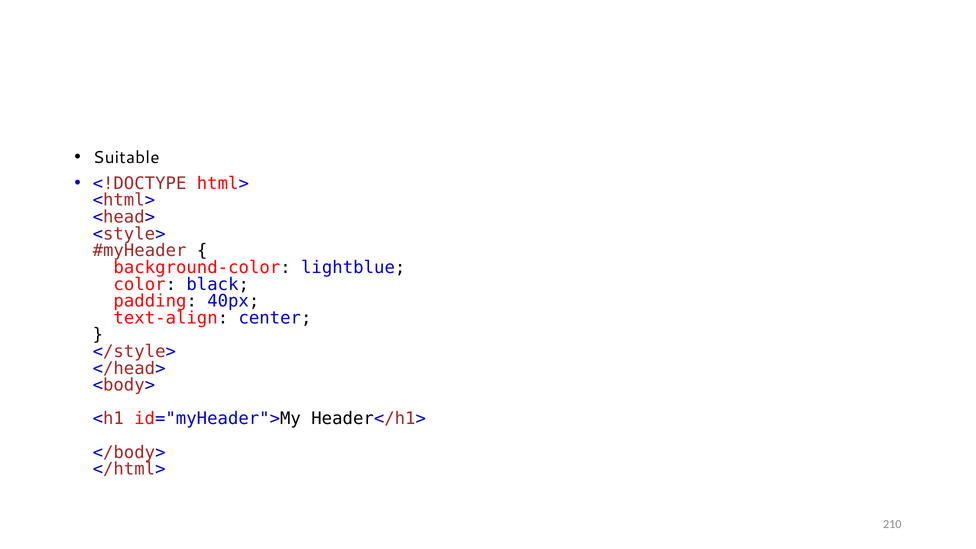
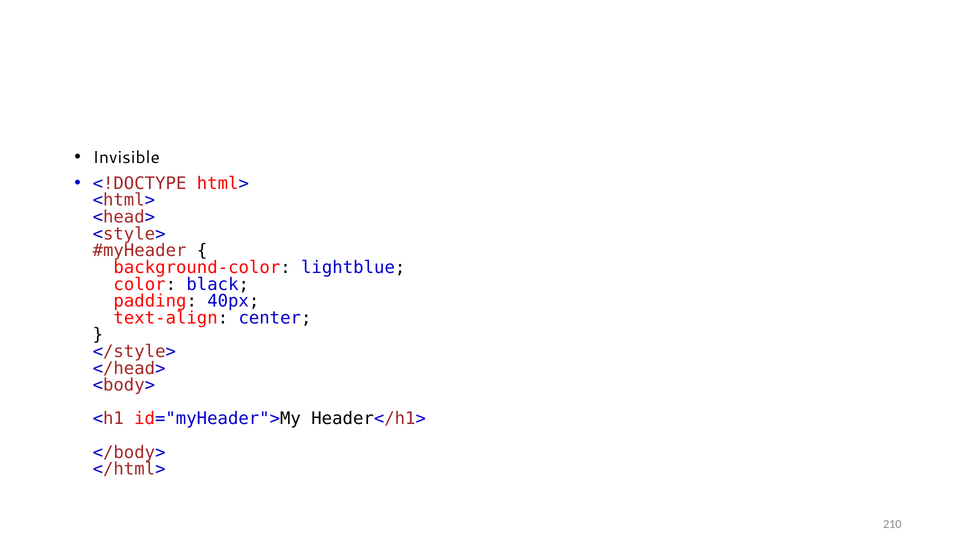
Suitable: Suitable -> Invisible (126, 158)
